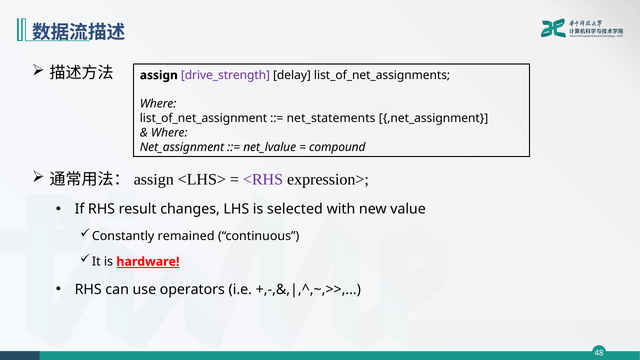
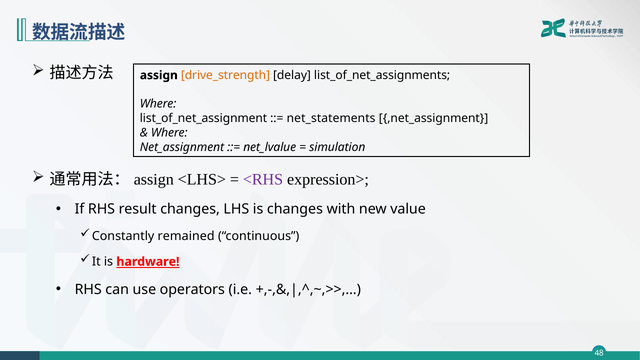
drive_strength colour: purple -> orange (225, 75)
compound: compound -> simulation (337, 147)
is selected: selected -> changes (295, 209)
